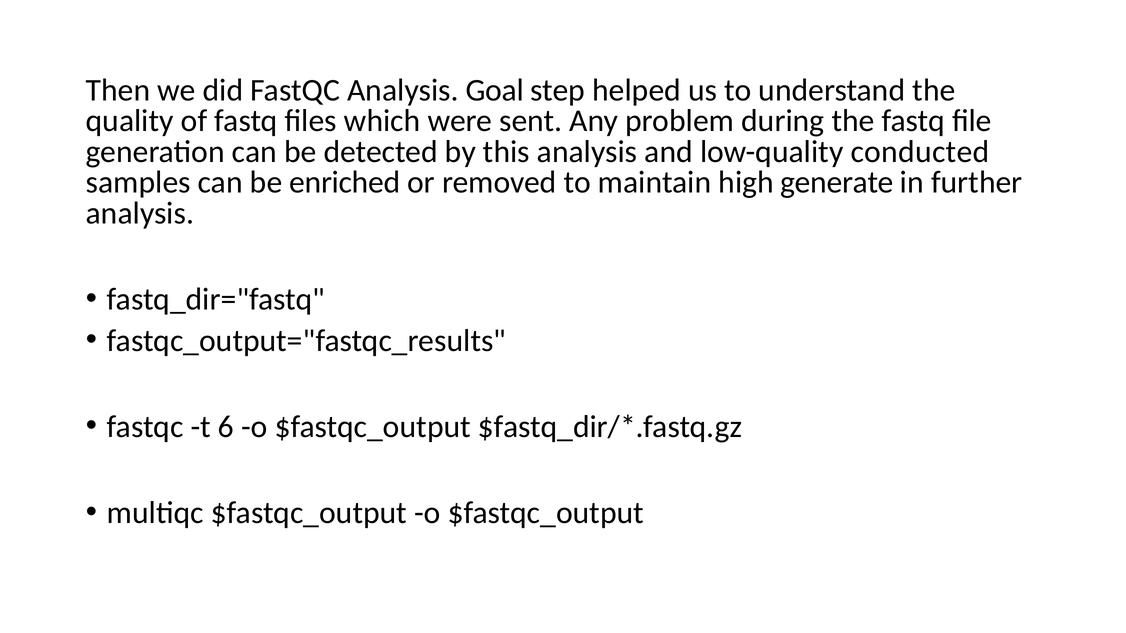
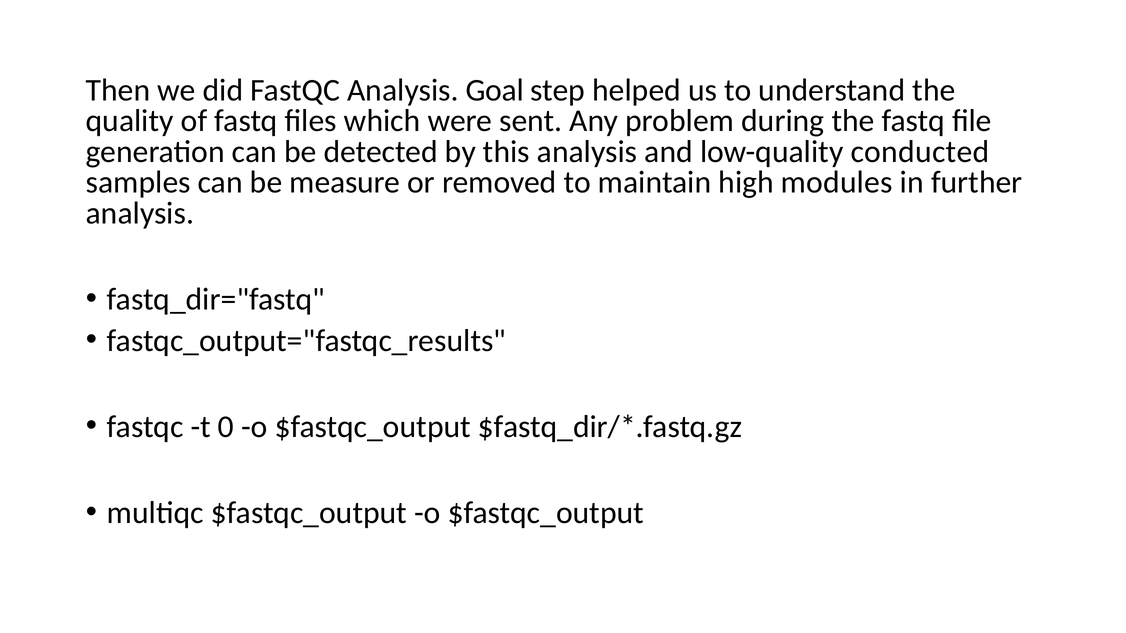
enriched: enriched -> measure (345, 183)
generate: generate -> modules (837, 183)
6: 6 -> 0 (226, 427)
